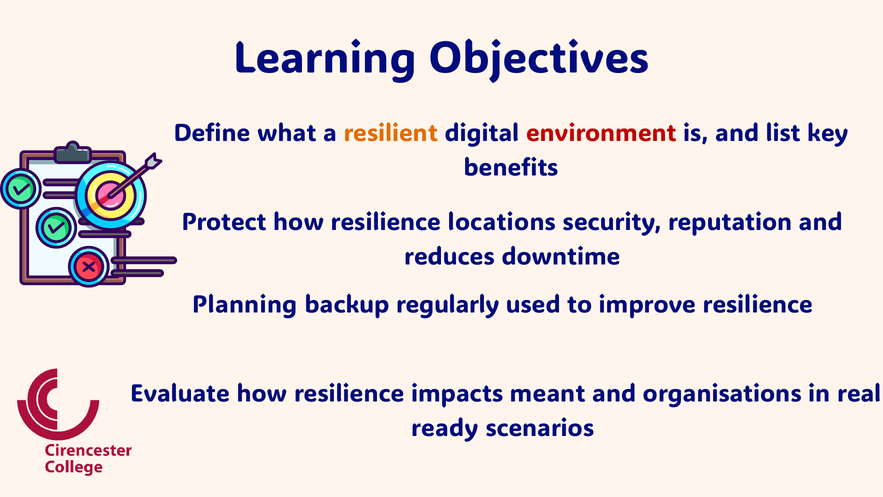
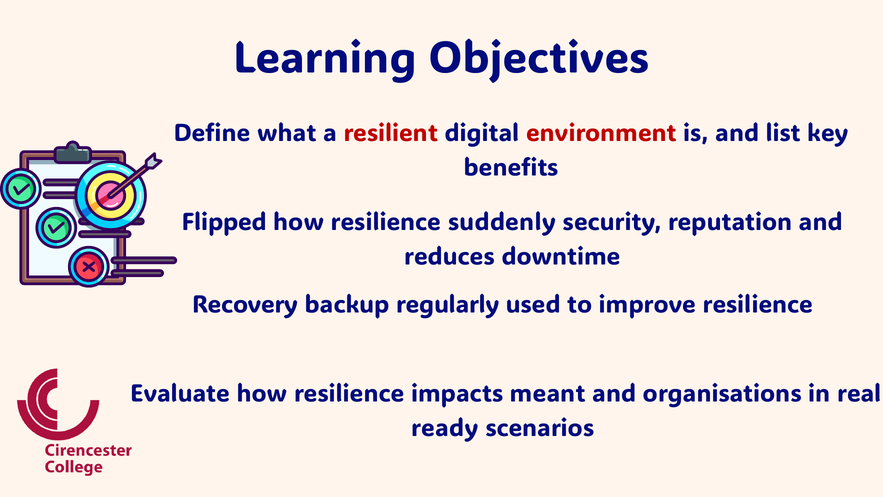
resilient colour: orange -> red (391, 133)
Protect: Protect -> Flipped (224, 222)
locations: locations -> suddenly (502, 222)
Planning: Planning -> Recovery (245, 305)
